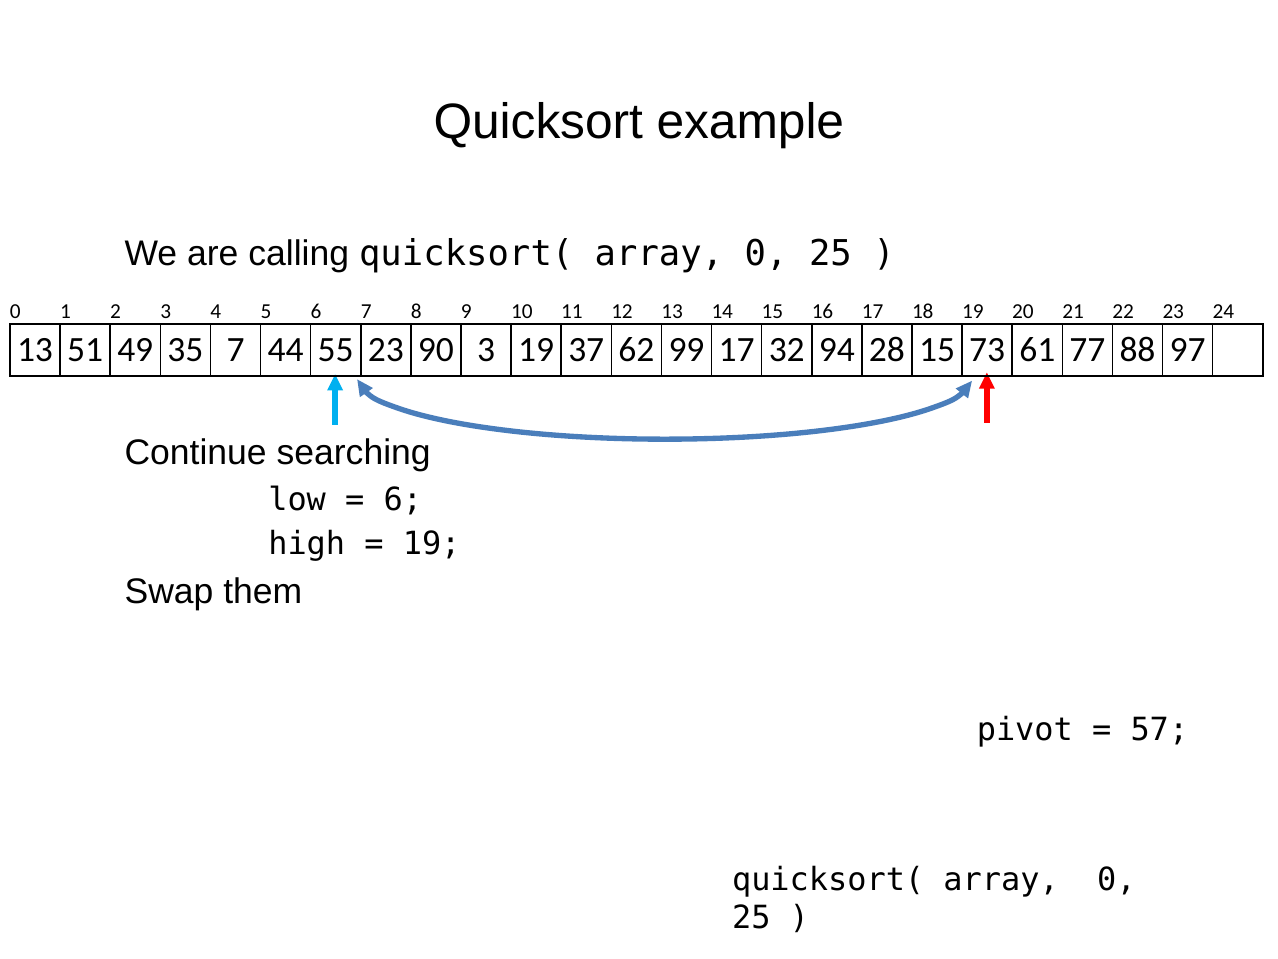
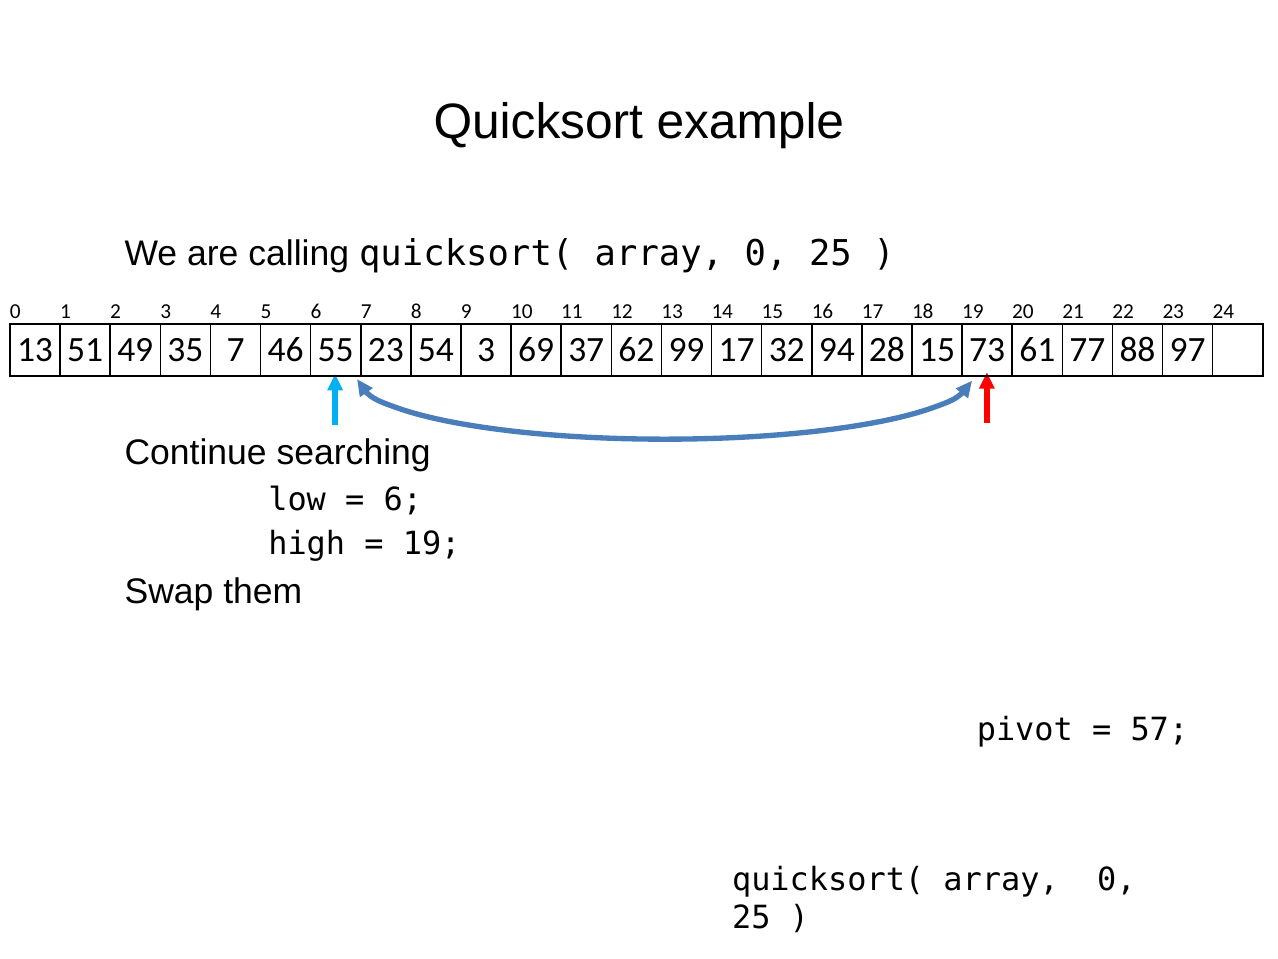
44: 44 -> 46 (286, 350)
90: 90 -> 54 (436, 350)
3 19: 19 -> 69 (536, 350)
